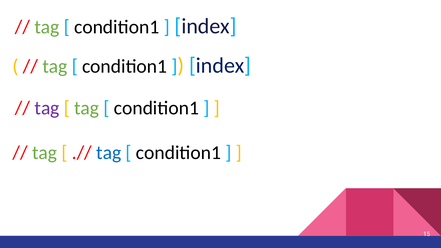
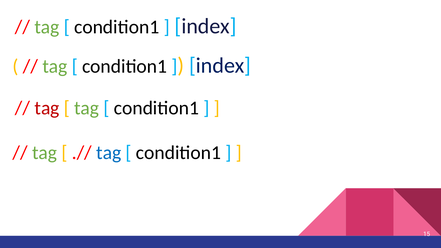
tag colour: purple -> red (47, 108)
